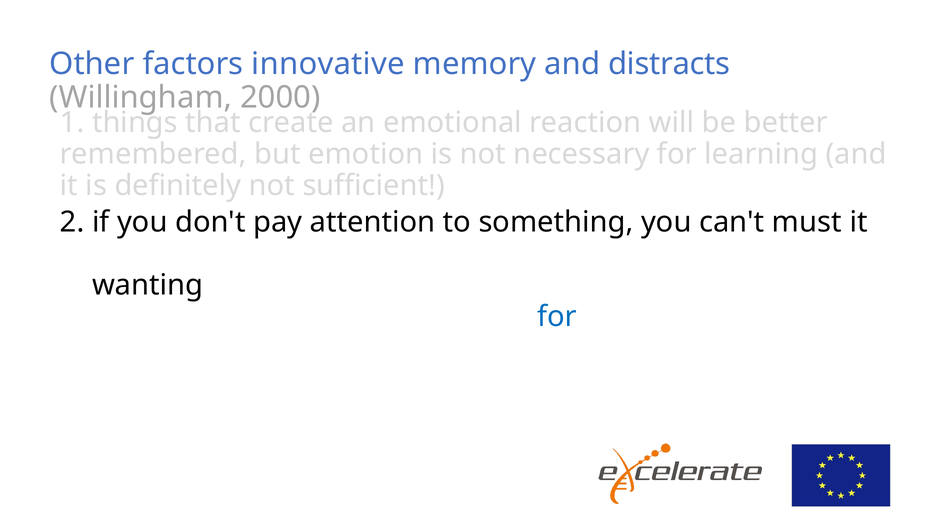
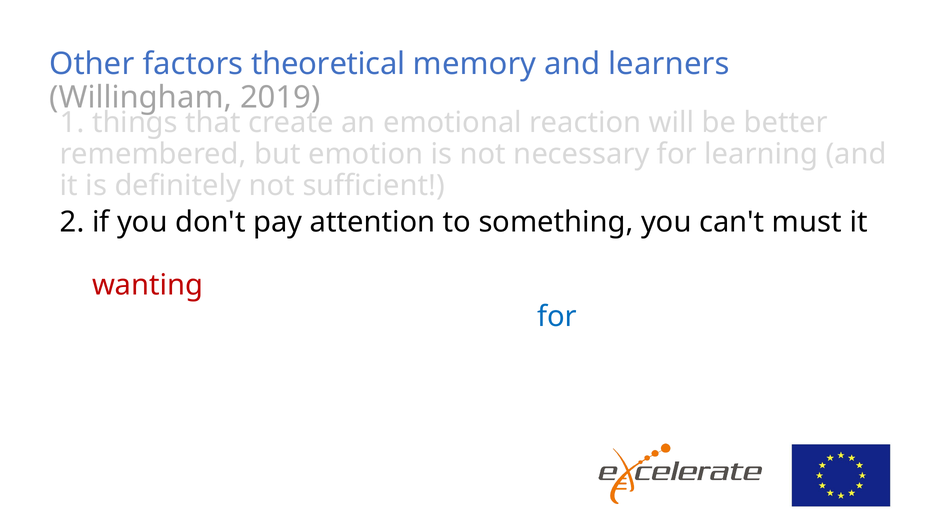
innovative: innovative -> theoretical (328, 64)
distracts: distracts -> learners (669, 64)
2000: 2000 -> 2019 (280, 98)
wanting colour: black -> red (148, 285)
